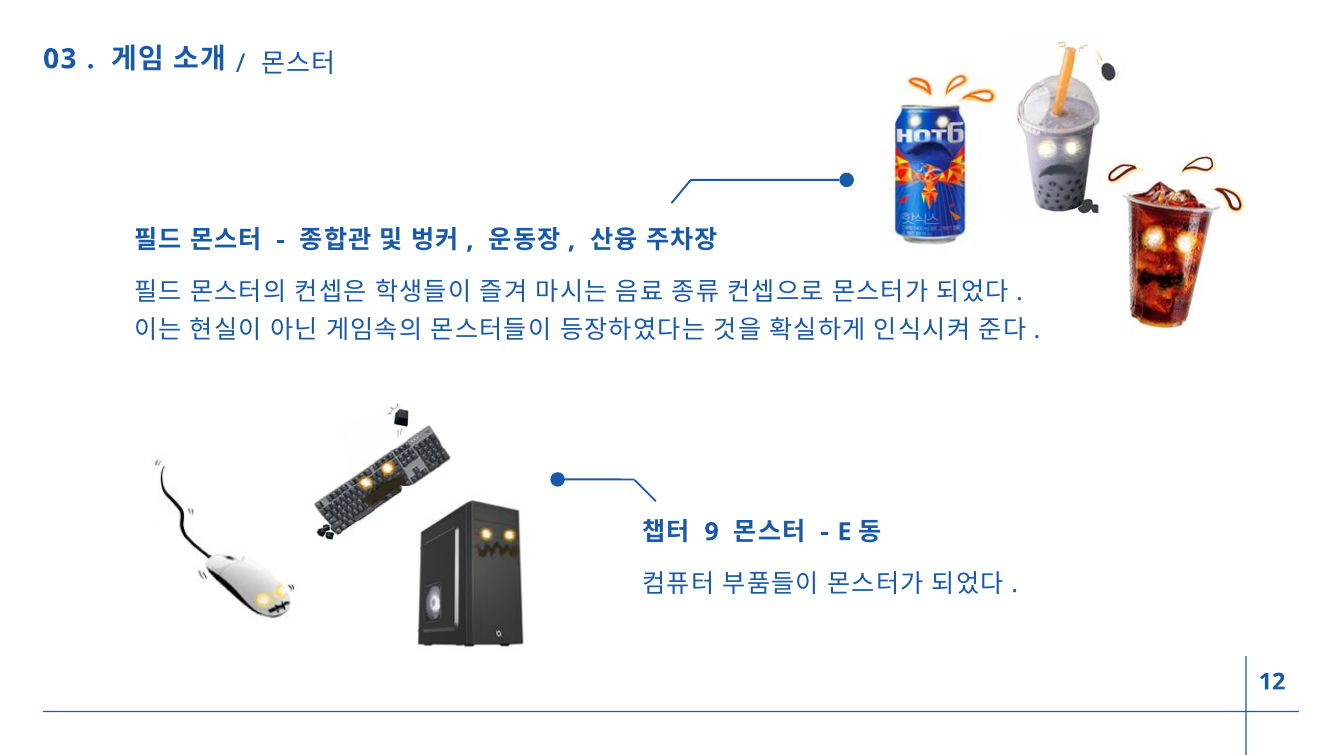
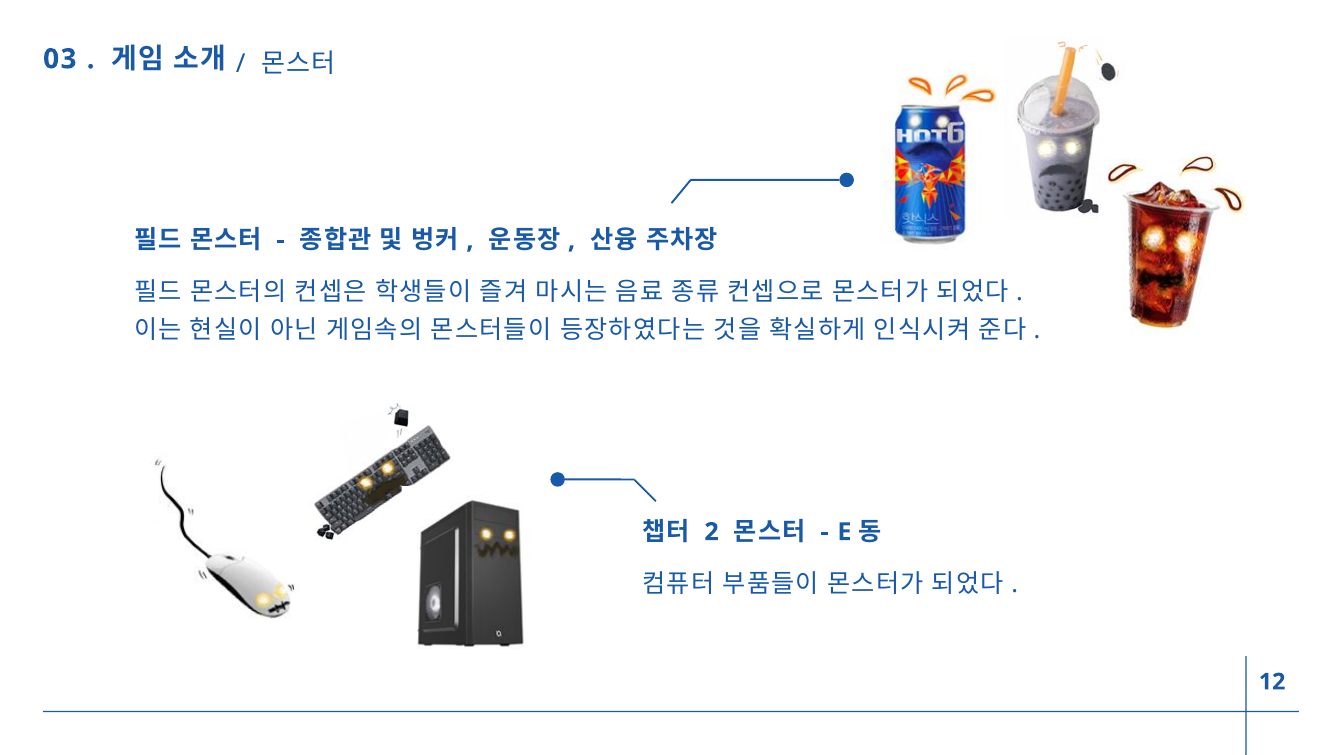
9: 9 -> 2 (712, 532)
